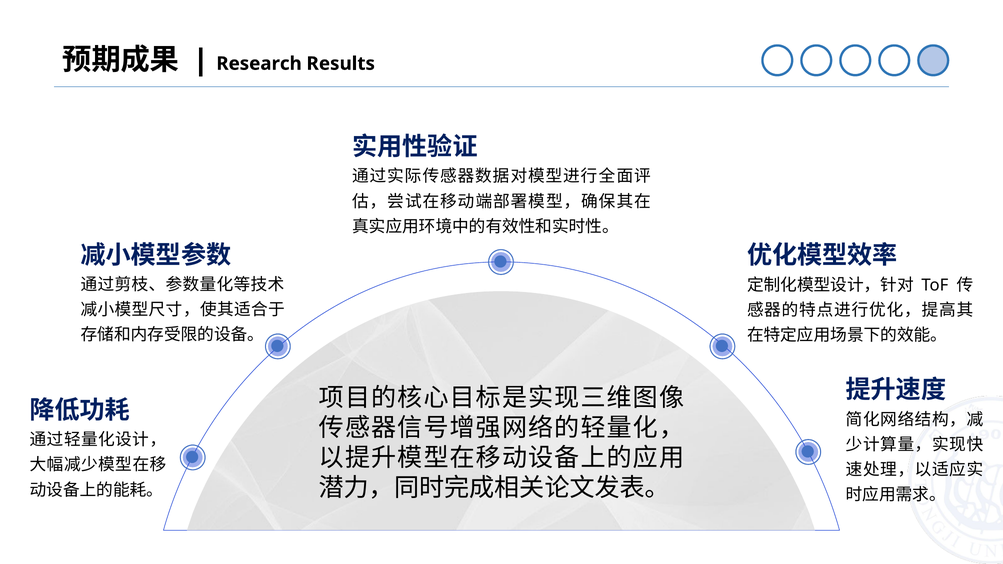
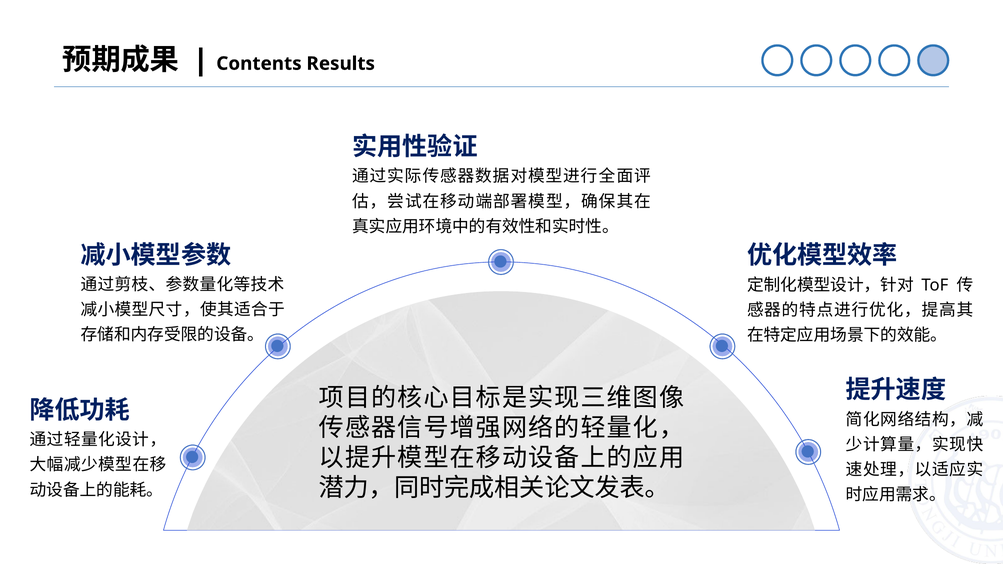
Research: Research -> Contents (259, 64)
